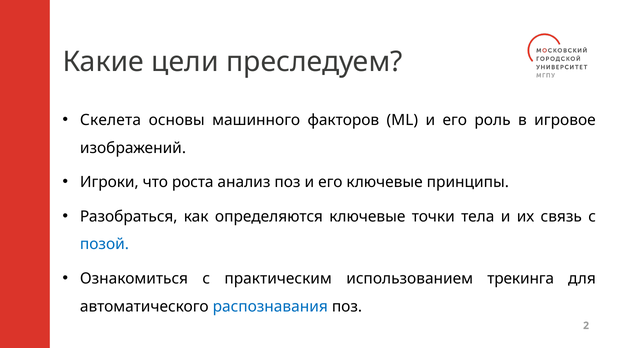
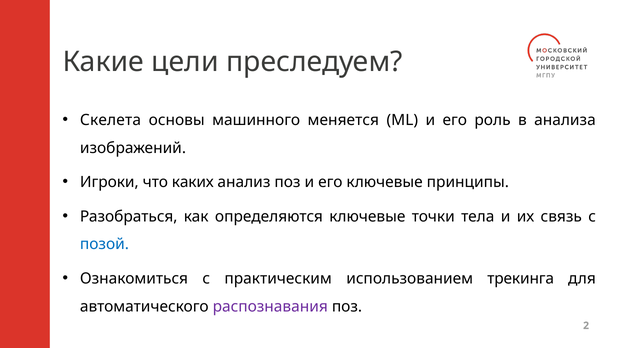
факторов: факторов -> меняется (343, 120)
игровое: игровое -> анализа (565, 120)
роста: роста -> каких (193, 182)
распознавания colour: blue -> purple (270, 307)
